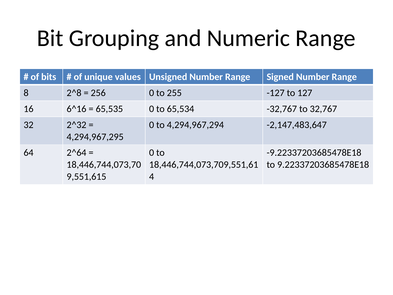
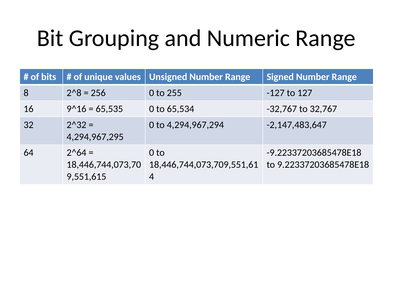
6^16: 6^16 -> 9^16 (77, 109)
